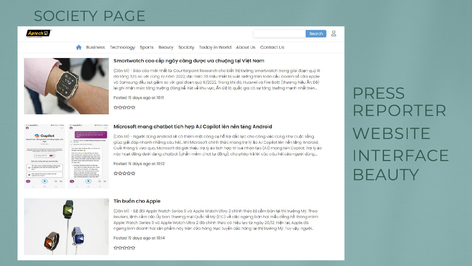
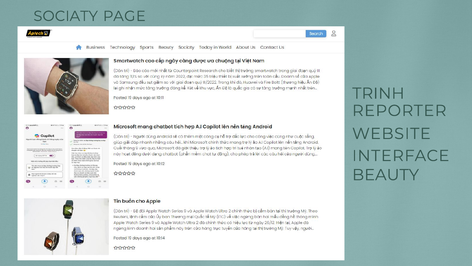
SOCIETY: SOCIETY -> SOCIATY (66, 16)
PRESS: PRESS -> TRINH (378, 93)
